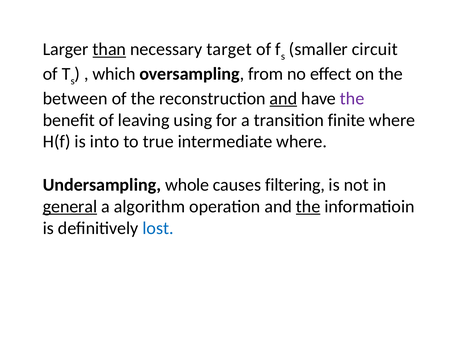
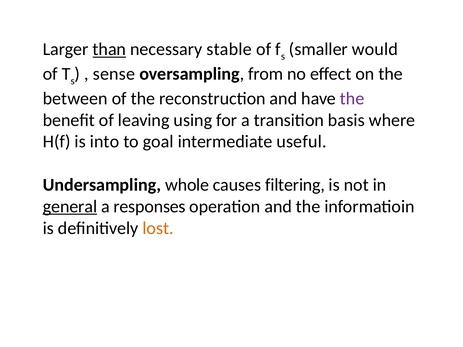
target: target -> stable (229, 49)
circuit: circuit -> would (375, 49)
which: which -> sense (114, 74)
and underline: present -> none (283, 99)
finite: finite -> basis (346, 120)
true: true -> goal (158, 142)
intermediate where: where -> useful (302, 142)
algorithm: algorithm -> responses (150, 207)
the underline: present -> none (308, 207)
lost colour: blue -> orange (158, 228)
